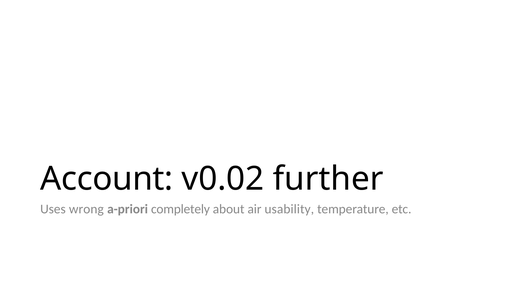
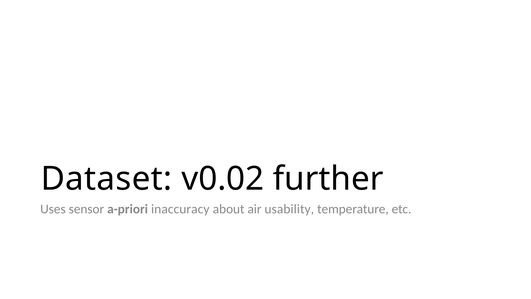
Account: Account -> Dataset (106, 179)
wrong: wrong -> sensor (86, 209)
completely: completely -> inaccuracy (180, 209)
